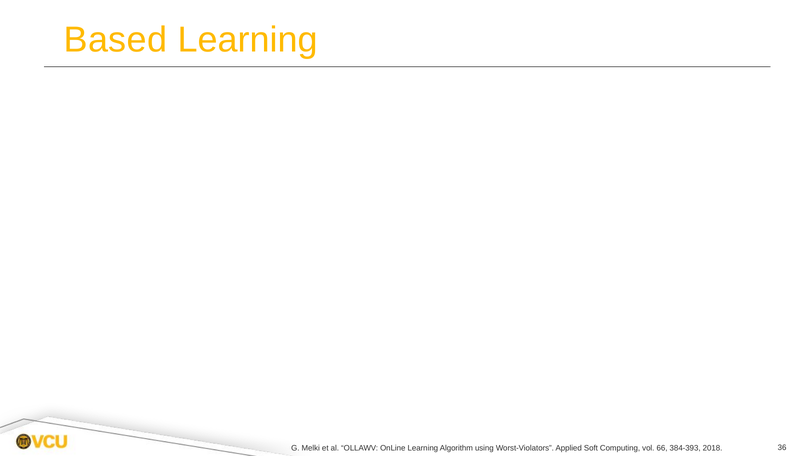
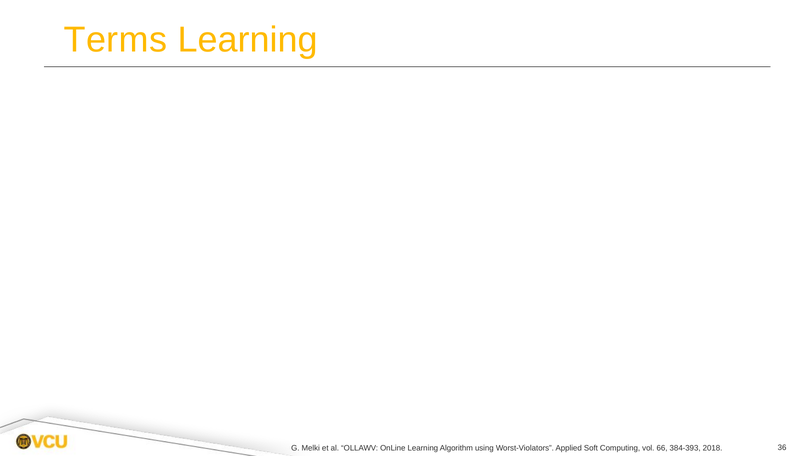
Based: Based -> Terms (115, 40)
